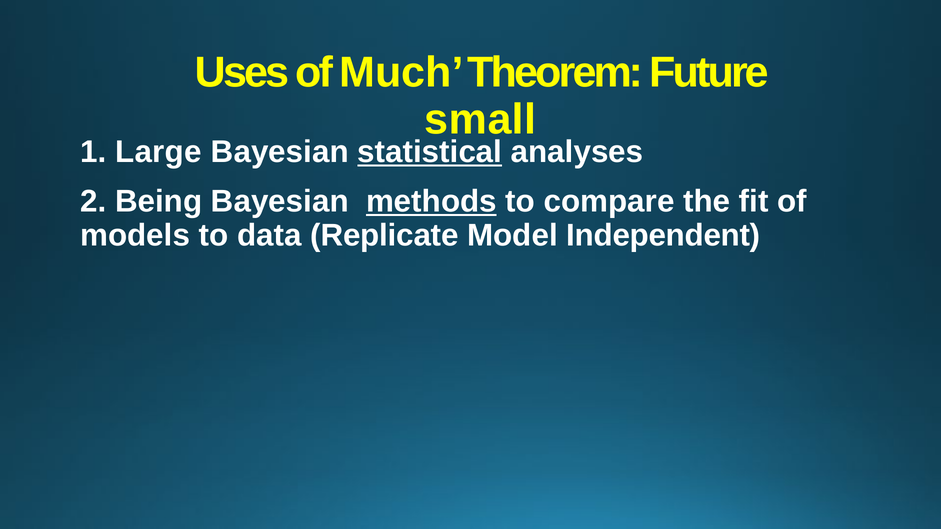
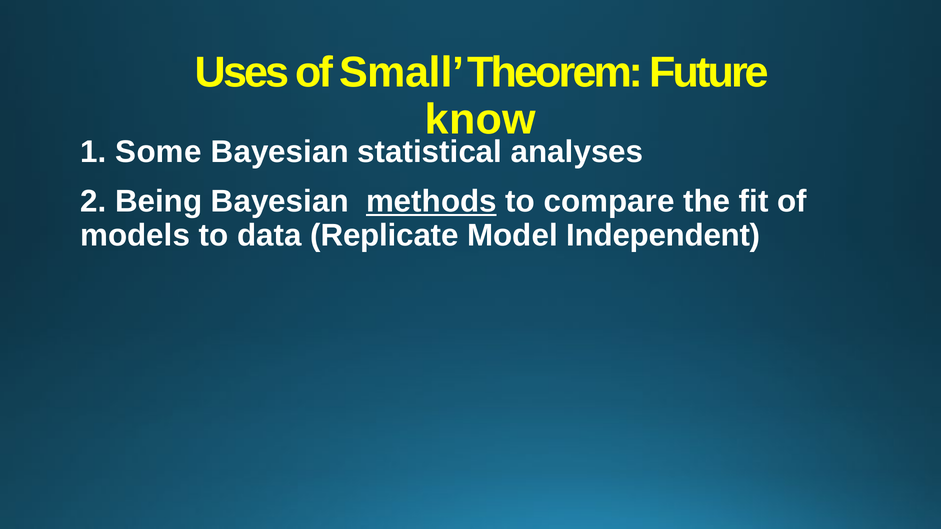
Much: Much -> Small (402, 73)
small: small -> know (480, 119)
Large: Large -> Some (158, 152)
statistical underline: present -> none (430, 152)
